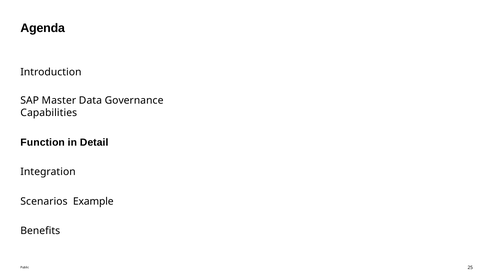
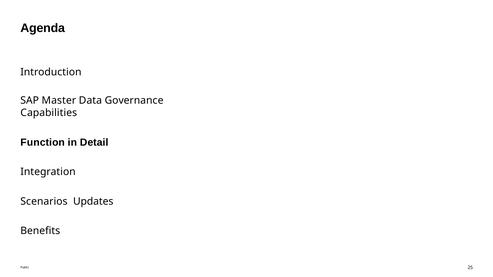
Example: Example -> Updates (93, 202)
